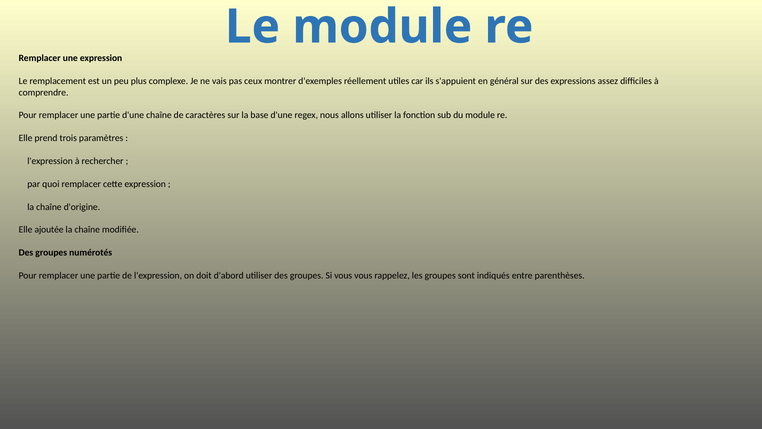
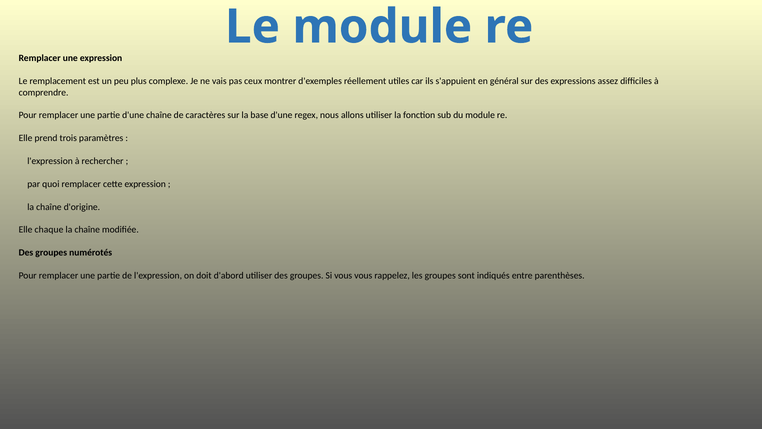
ajoutée: ajoutée -> chaque (49, 230)
